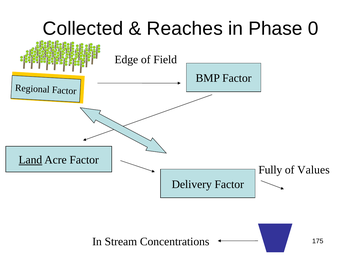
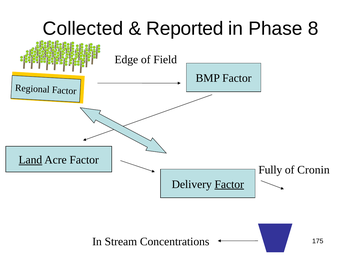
Reaches: Reaches -> Reported (185, 29)
0: 0 -> 8 (313, 29)
Values: Values -> Cronin (313, 170)
Factor underline: none -> present (229, 184)
